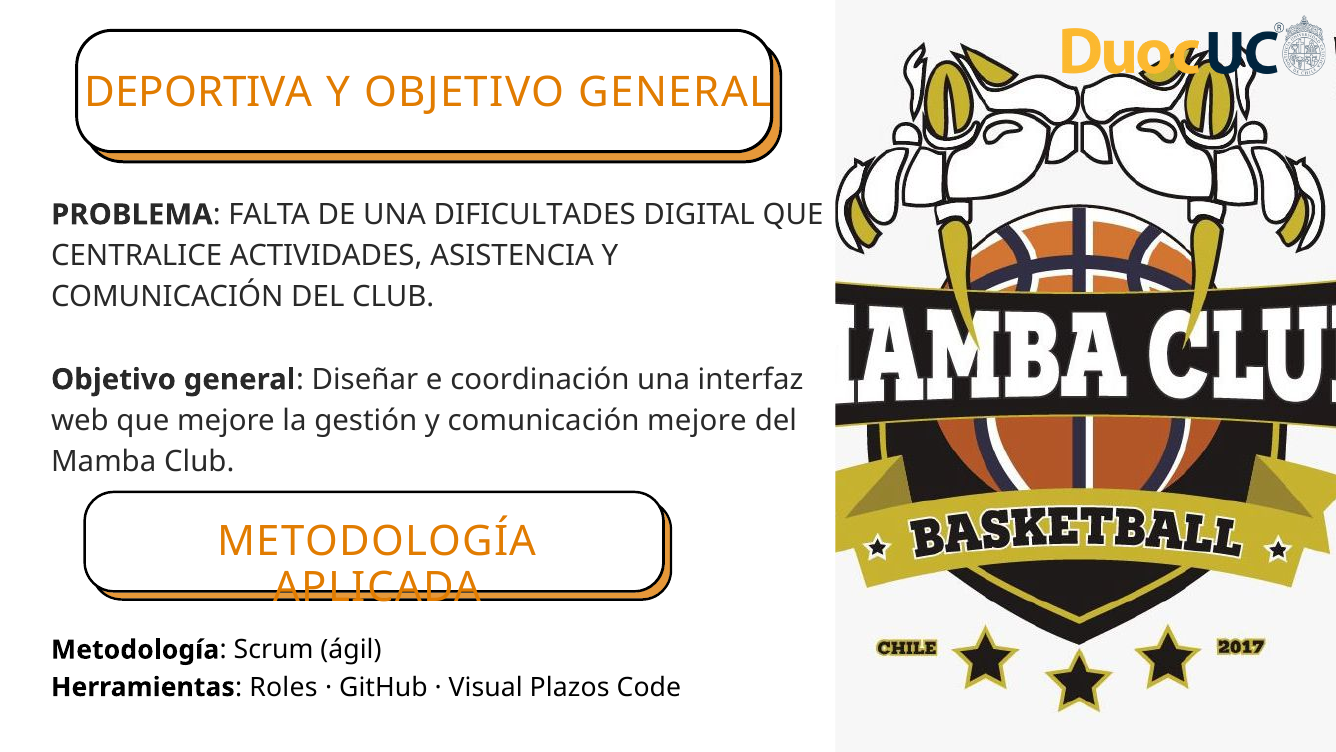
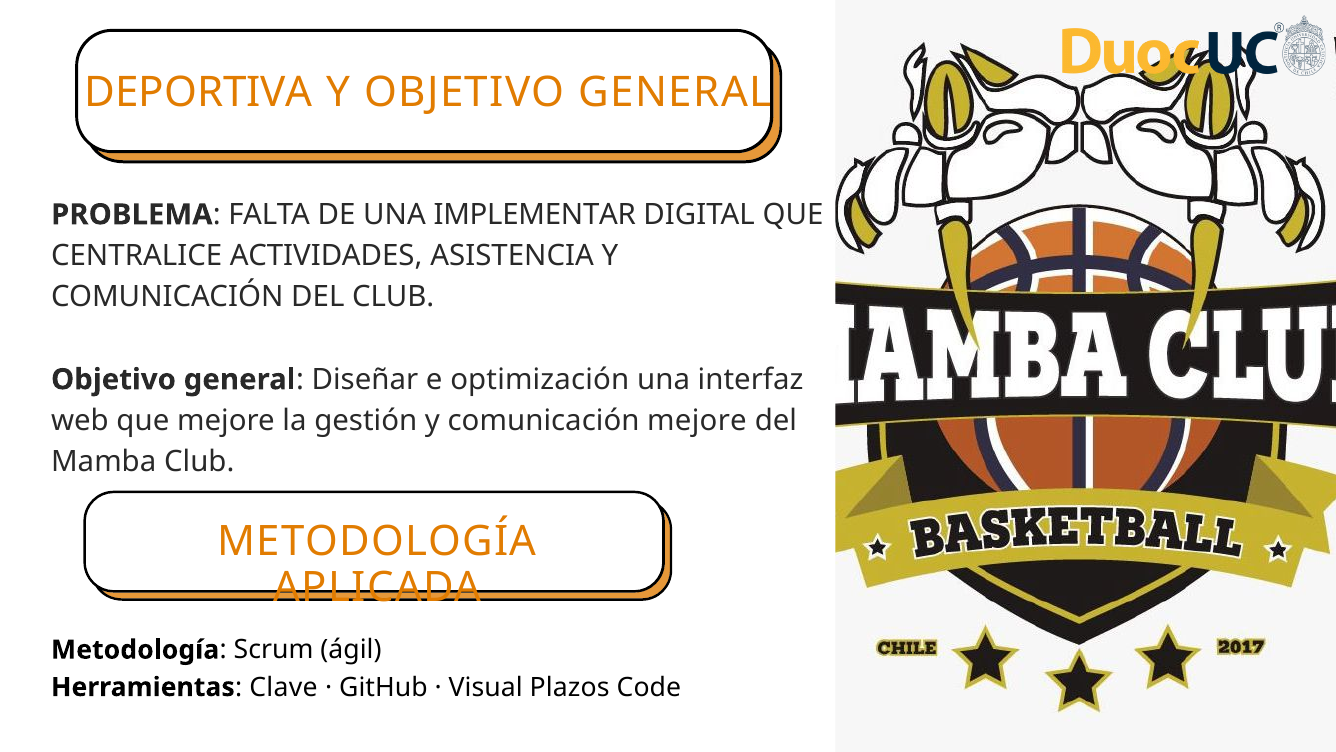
DIFICULTADES: DIFICULTADES -> IMPLEMENTAR (535, 214)
coordinación: coordinación -> optimización (540, 379)
Roles: Roles -> Clave (283, 687)
